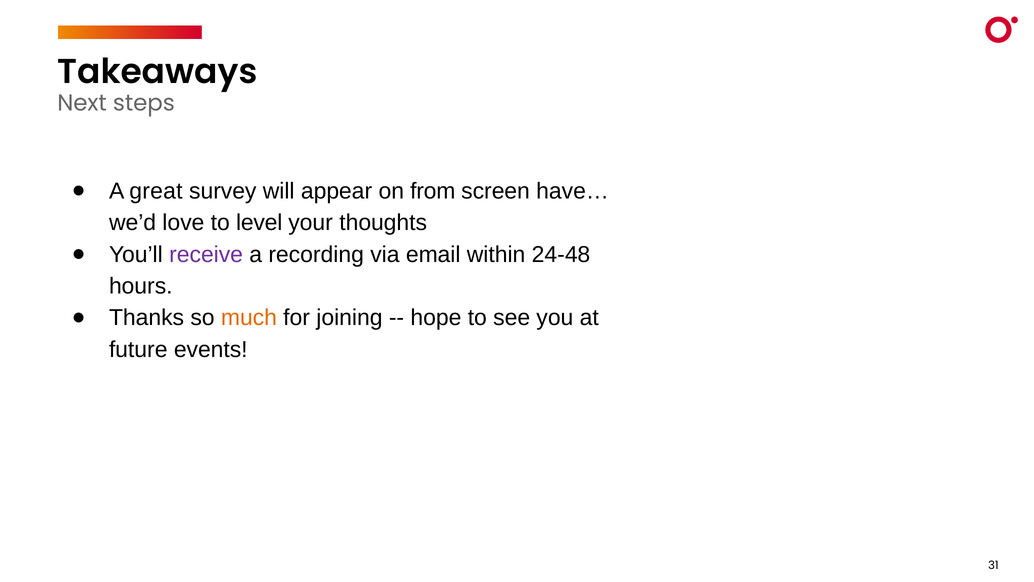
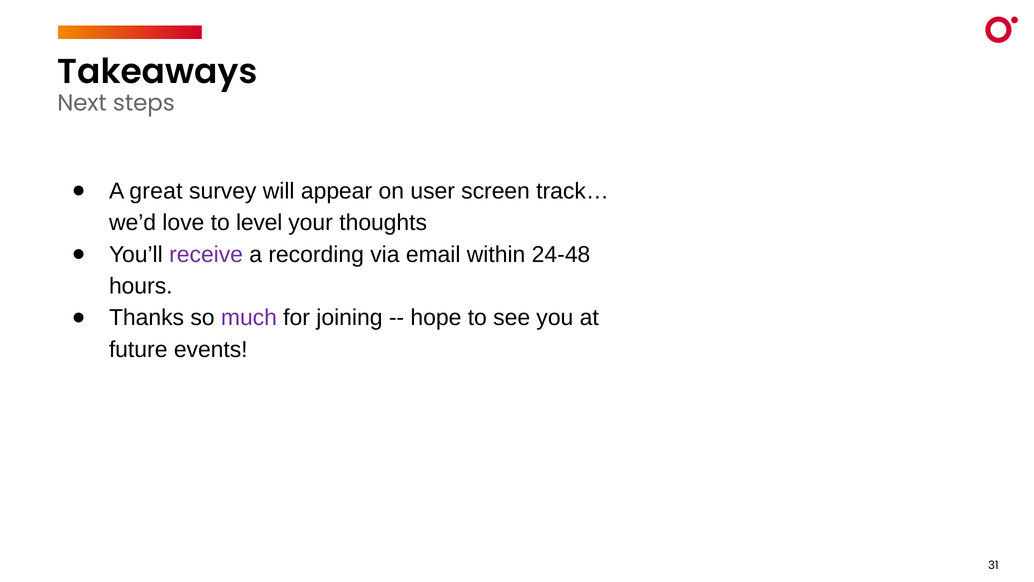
from: from -> user (433, 191)
have…: have… -> track… (573, 191)
much colour: orange -> purple (249, 318)
